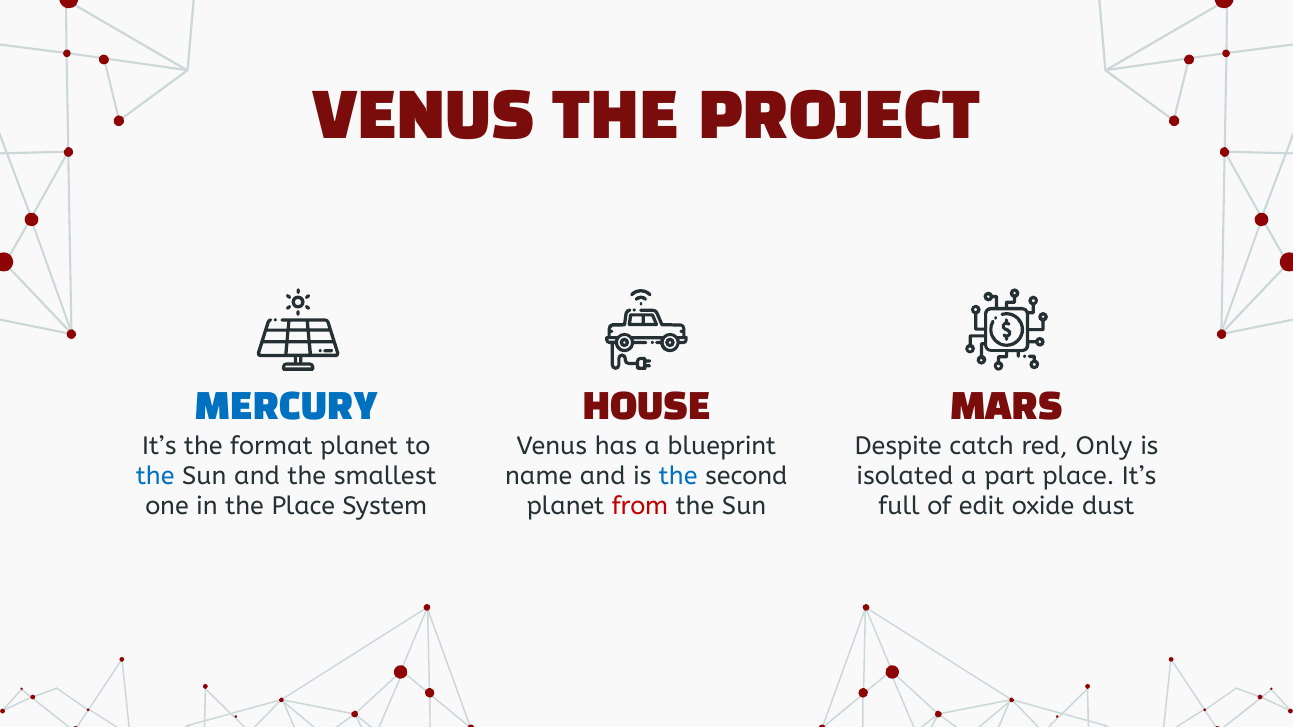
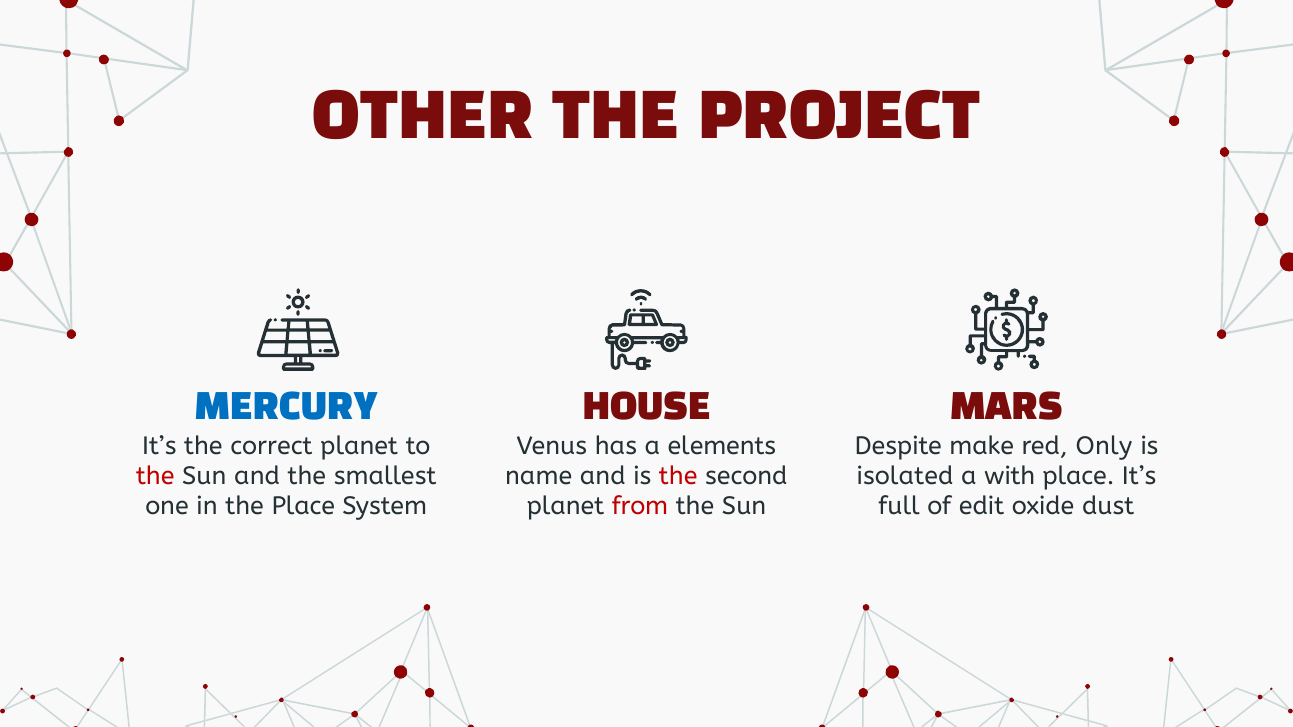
VENUS: VENUS -> OTHER (423, 118)
format: format -> correct (271, 447)
blueprint: blueprint -> elements (722, 447)
catch: catch -> make (982, 447)
the colour: blue -> red (155, 477)
the colour: blue -> red (678, 477)
part: part -> with (1010, 477)
